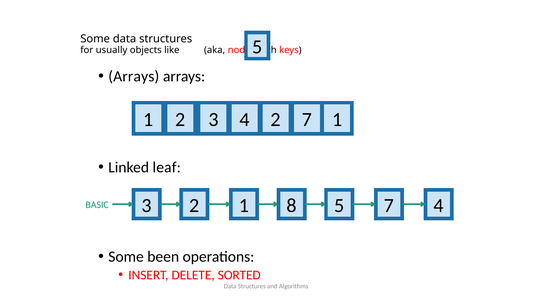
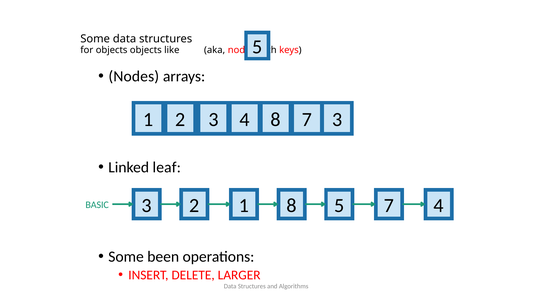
for usually: usually -> objects (112, 50)
Arrays: Arrays -> Nodes (134, 76)
3 2: 2 -> 8 (276, 120)
2 1: 1 -> 3 (337, 120)
SORTED: SORTED -> LARGER (239, 275)
